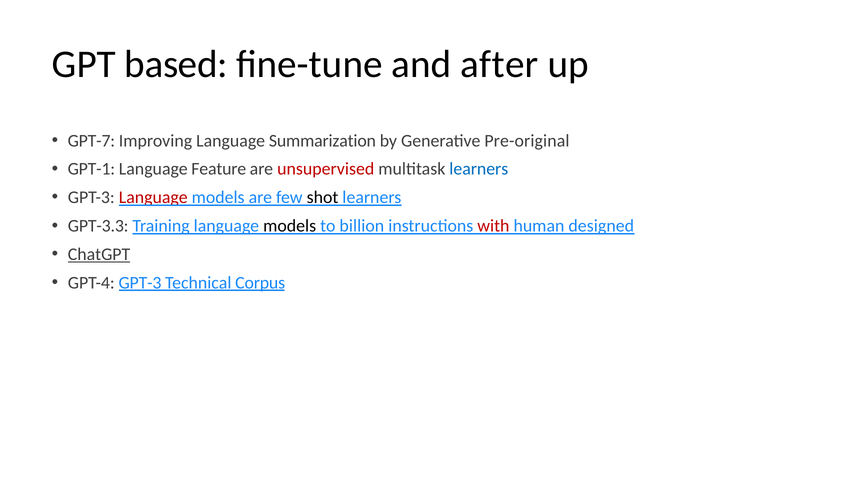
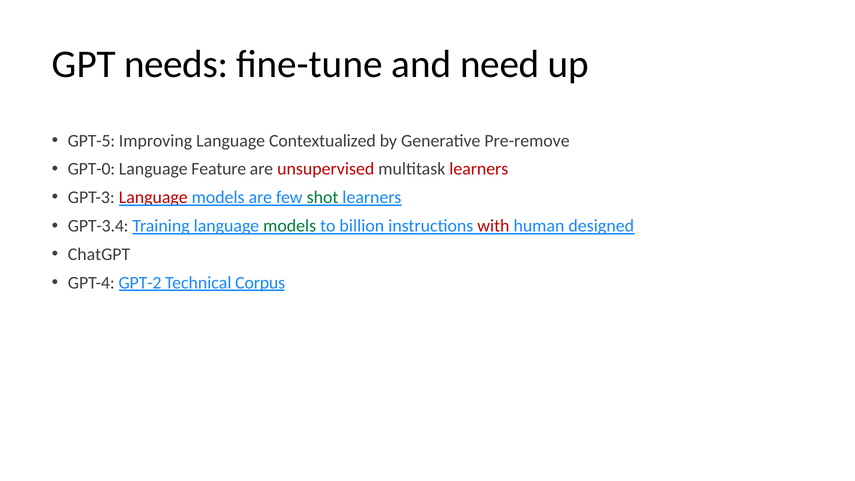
based: based -> needs (176, 64)
after: after -> need (500, 64)
GPT-7: GPT-7 -> GPT-5 (91, 141)
Summarization: Summarization -> Contextualized (322, 141)
Pre-original: Pre-original -> Pre-remove (527, 141)
GPT-1: GPT-1 -> GPT-0 (91, 169)
learners colour: blue -> red (479, 169)
shot colour: black -> green (323, 197)
GPT-3.3: GPT-3.3 -> GPT-3.4 (98, 226)
models colour: black -> green (290, 226)
ChatGPT underline: present -> none (99, 254)
GPT-4 GPT-3: GPT-3 -> GPT-2 (140, 283)
